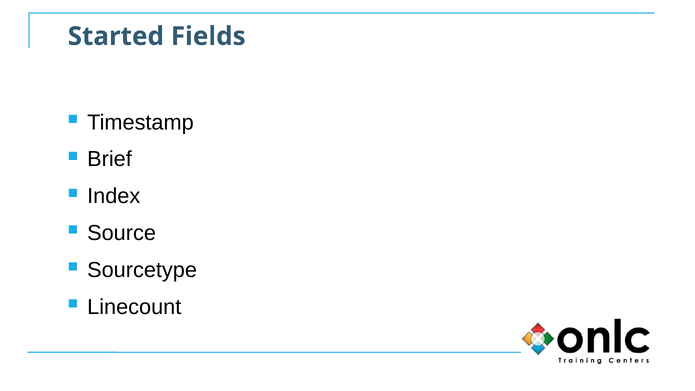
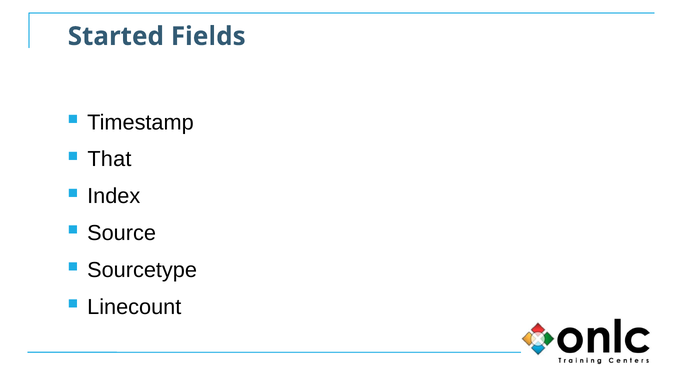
Brief: Brief -> That (109, 159)
